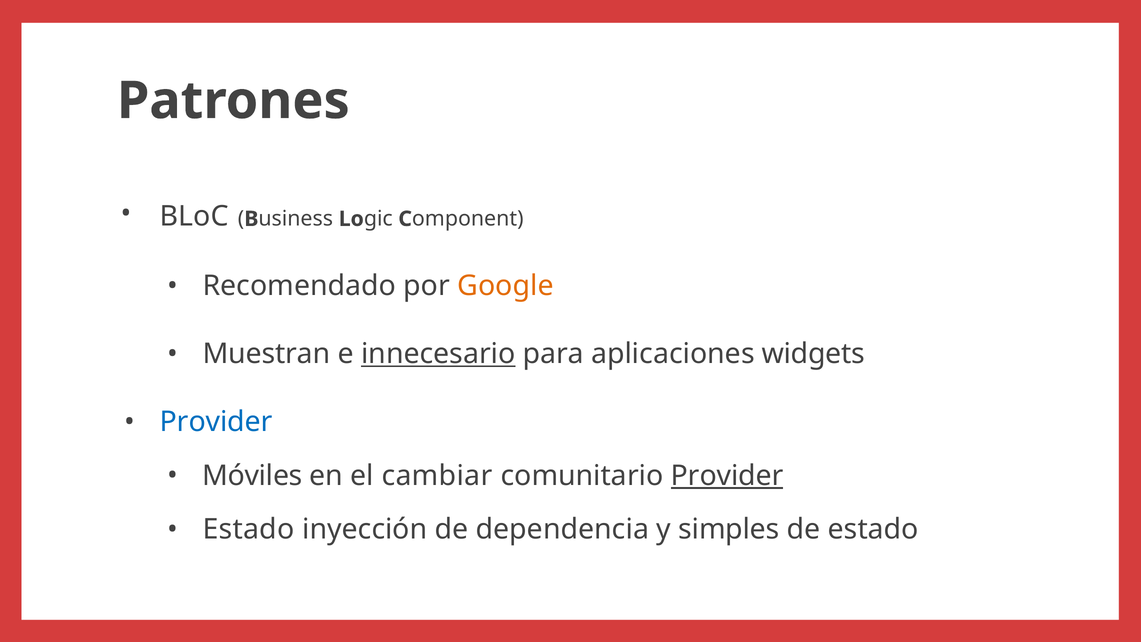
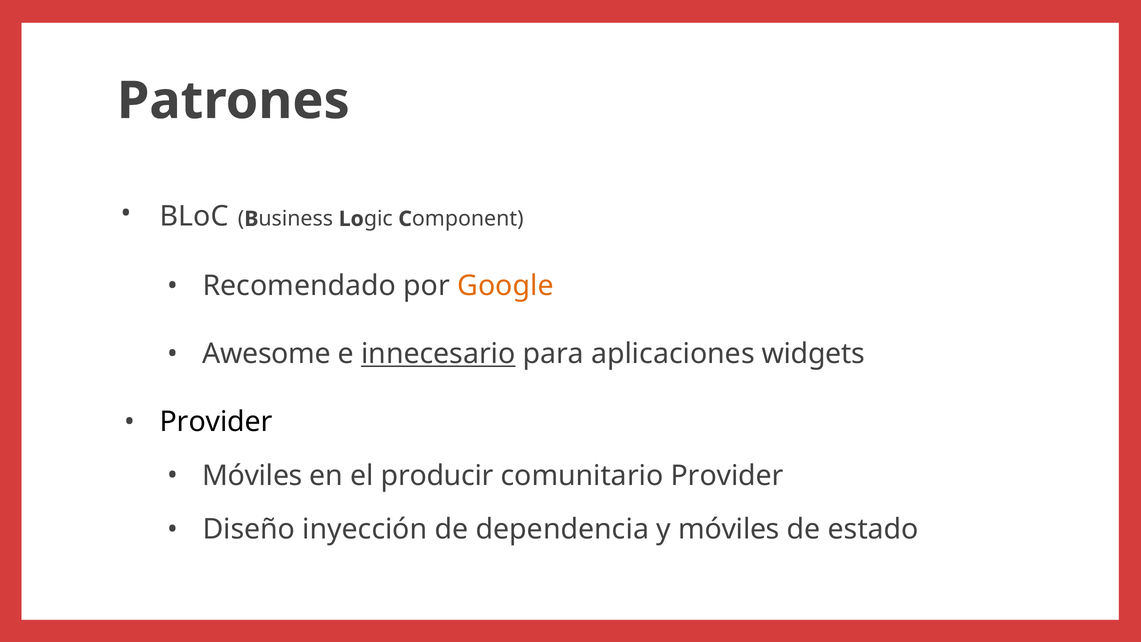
Muestran: Muestran -> Awesome (267, 354)
Provider colour: blue -> black (216, 422)
cambiar: cambiar -> producir (437, 476)
Provider underline: present -> none (727, 476)
Estado: Estado -> Diseño (249, 529)
y simples: simples -> móviles (729, 529)
